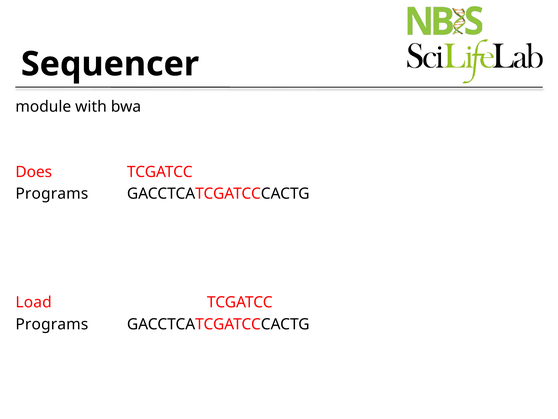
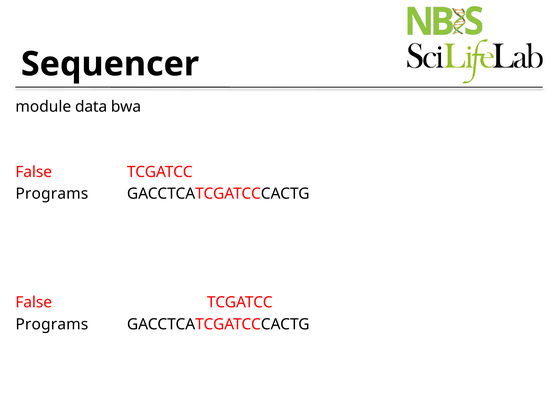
with: with -> data (91, 107)
Does: Does -> False (34, 172)
Load: Load -> False (34, 302)
